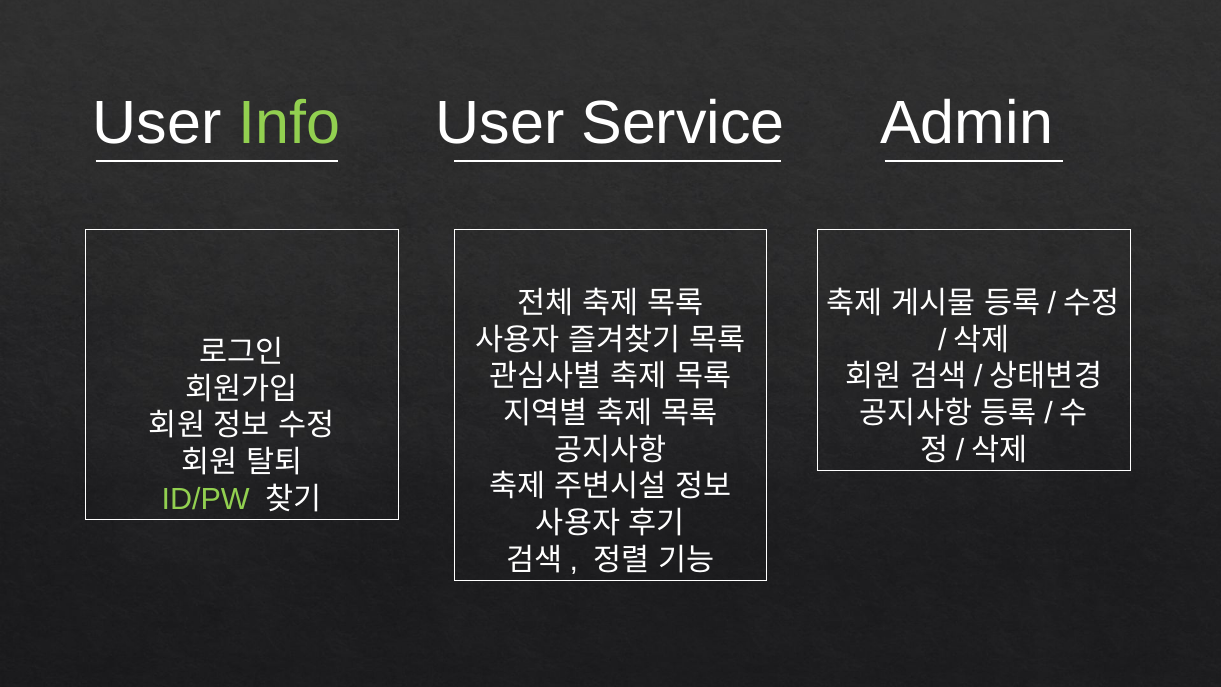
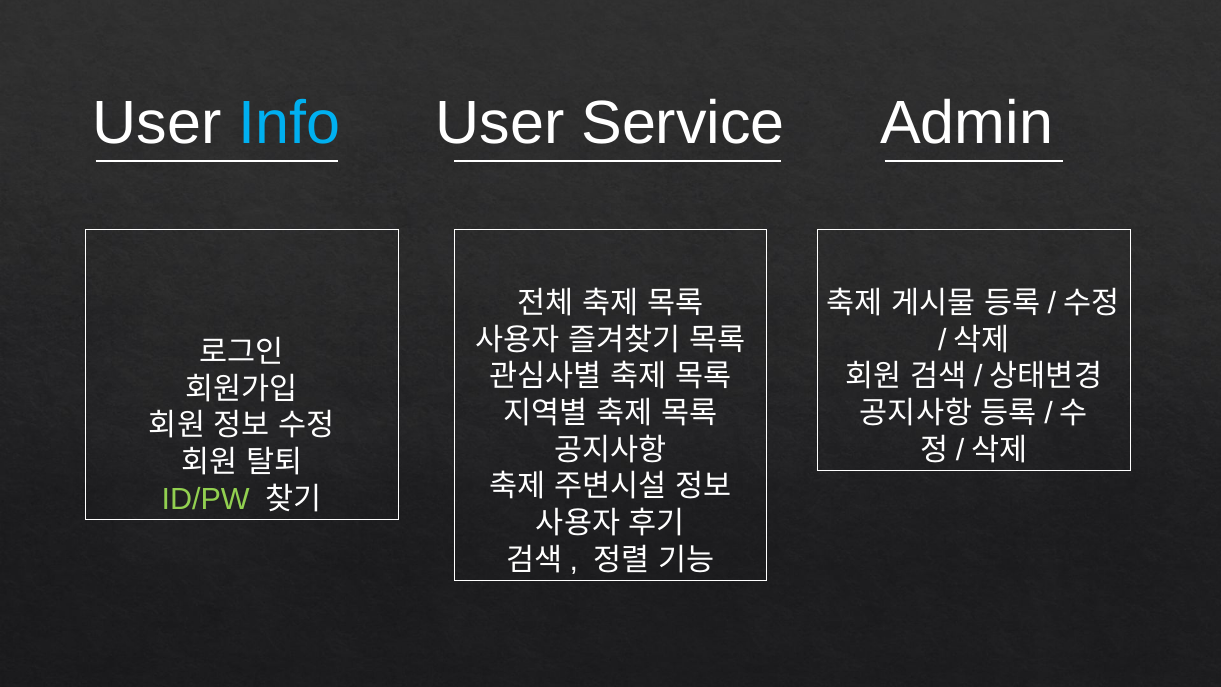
Info colour: light green -> light blue (289, 123)
